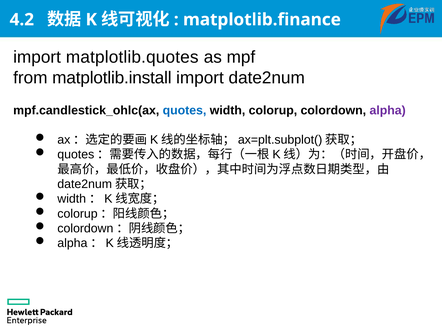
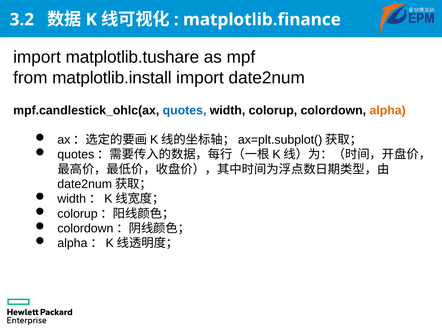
4.2: 4.2 -> 3.2 (22, 20)
matplotlib.quotes: matplotlib.quotes -> matplotlib.tushare (132, 57)
alpha colour: purple -> orange (388, 110)
